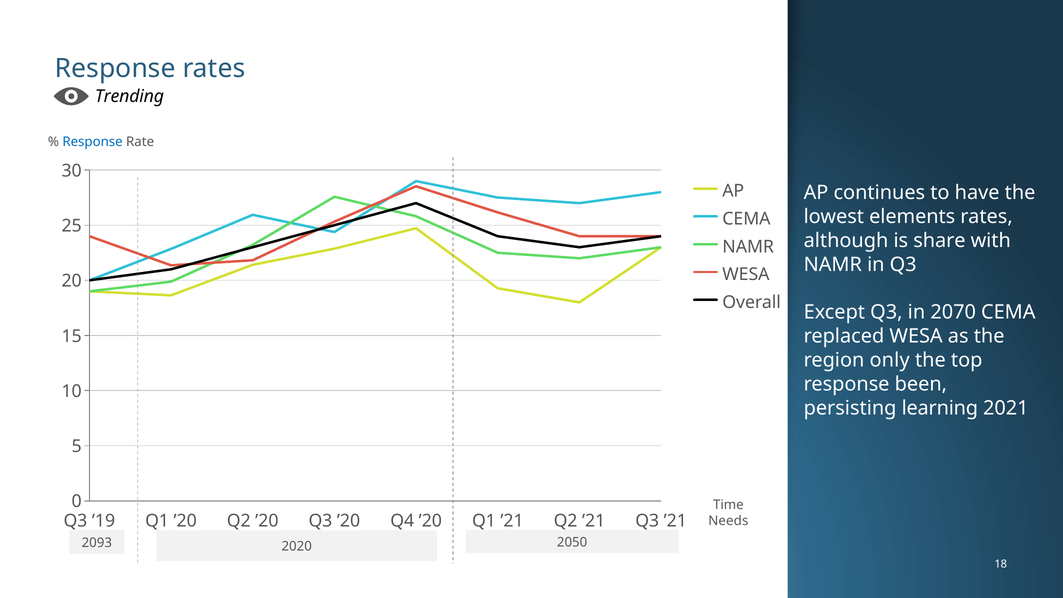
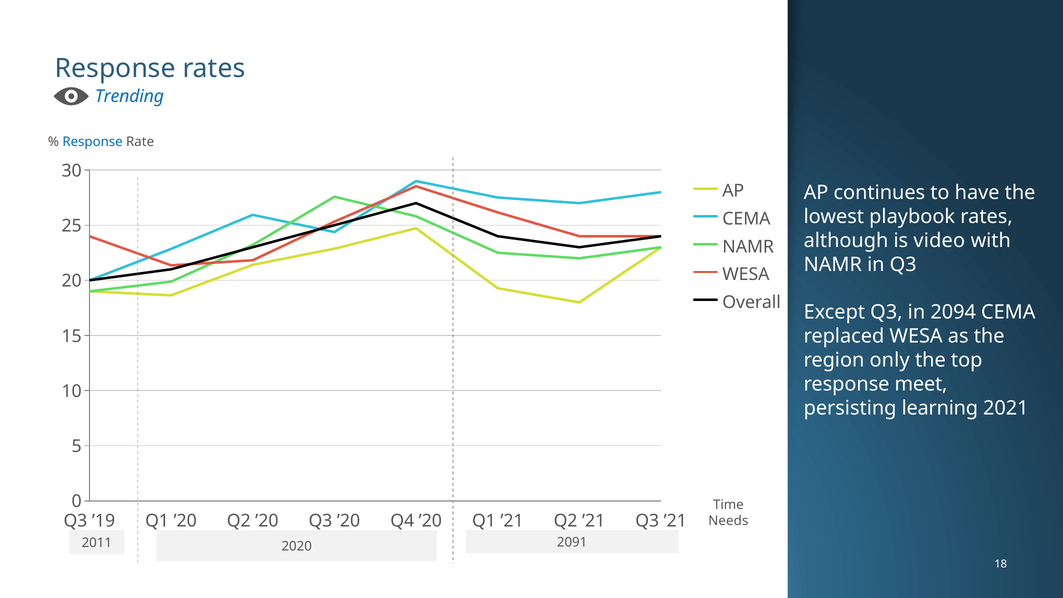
Trending colour: black -> blue (130, 97)
elements: elements -> playbook (912, 217)
share: share -> video (939, 241)
2070: 2070 -> 2094 (953, 312)
been: been -> meet (921, 384)
2093: 2093 -> 2011 (97, 543)
2050: 2050 -> 2091 (572, 542)
